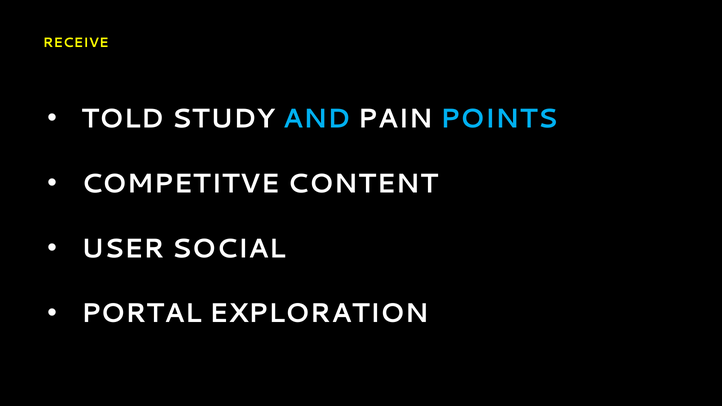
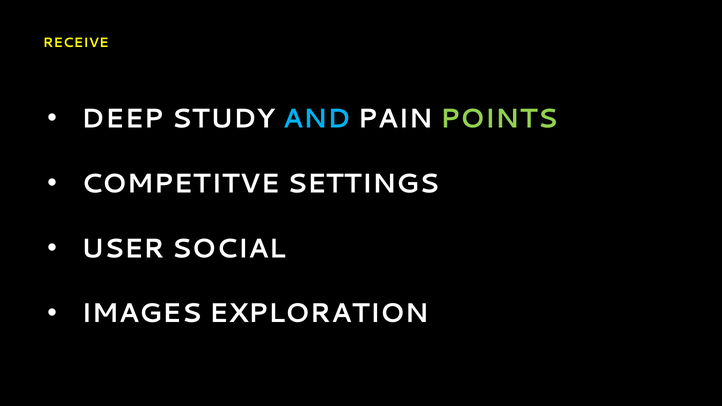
TOLD: TOLD -> DEEP (123, 119)
POINTS colour: light blue -> light green (499, 119)
CONTENT: CONTENT -> SETTINGS (363, 184)
PORTAL: PORTAL -> IMAGES (141, 314)
